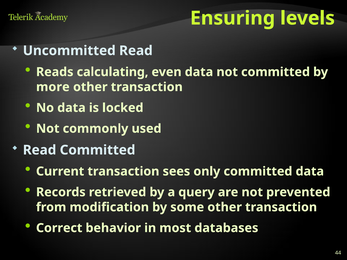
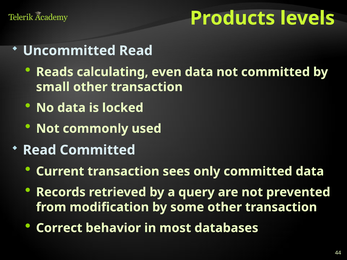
Ensuring: Ensuring -> Products (233, 18)
more: more -> small (53, 87)
